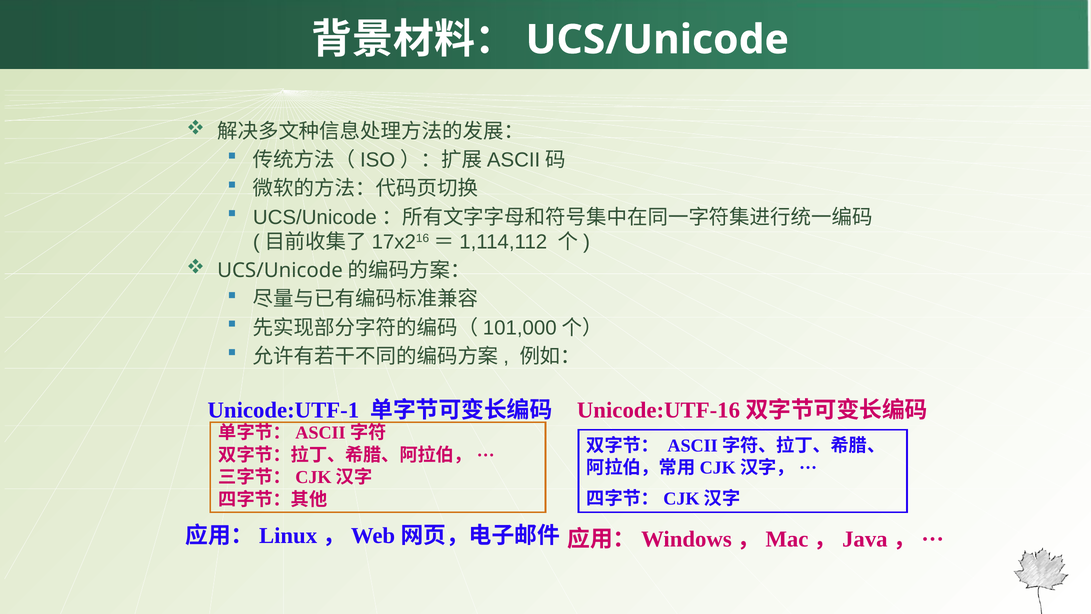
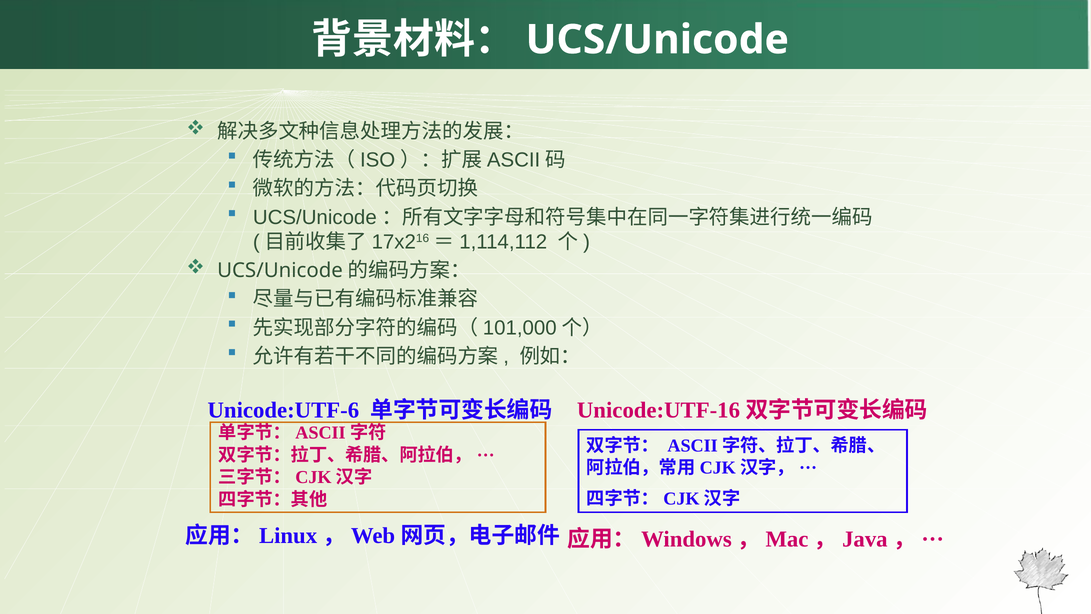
Unicode:UTF-1: Unicode:UTF-1 -> Unicode:UTF-6 (283, 410)
